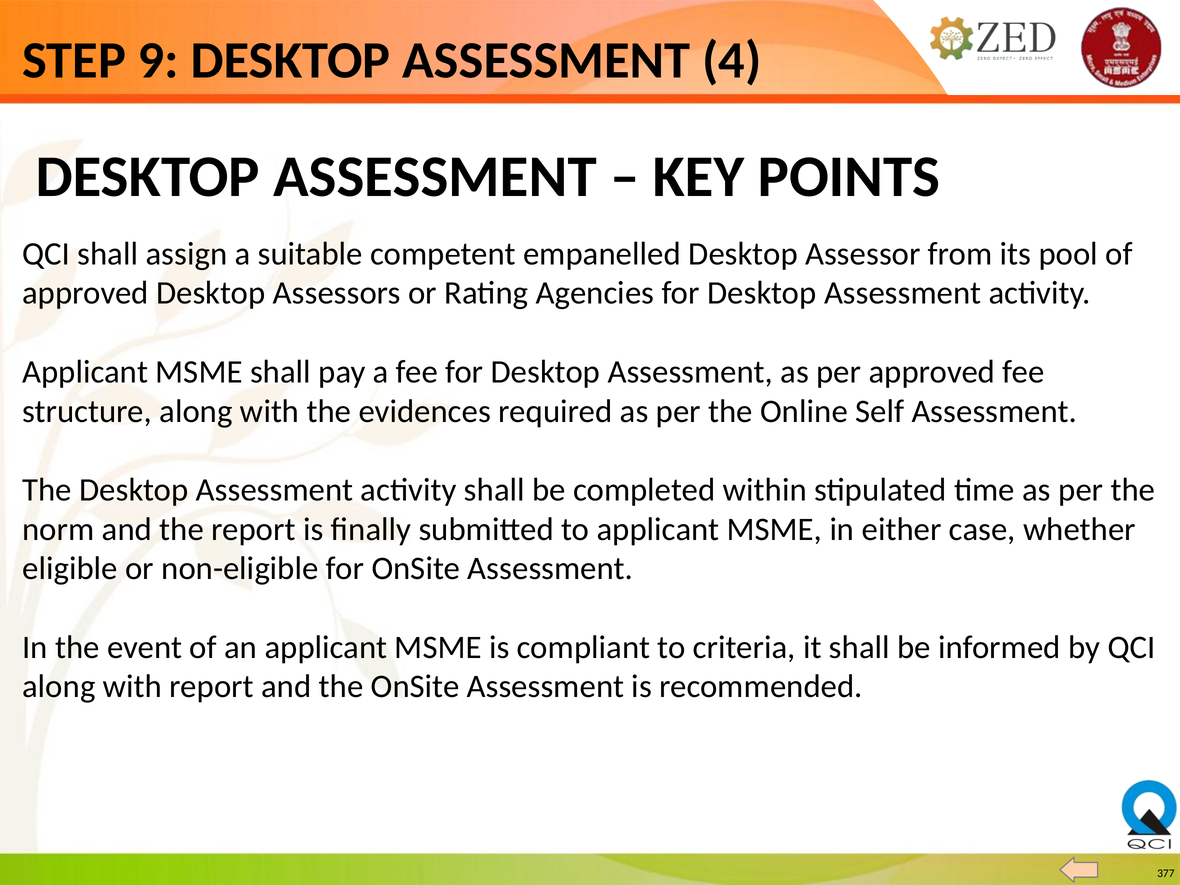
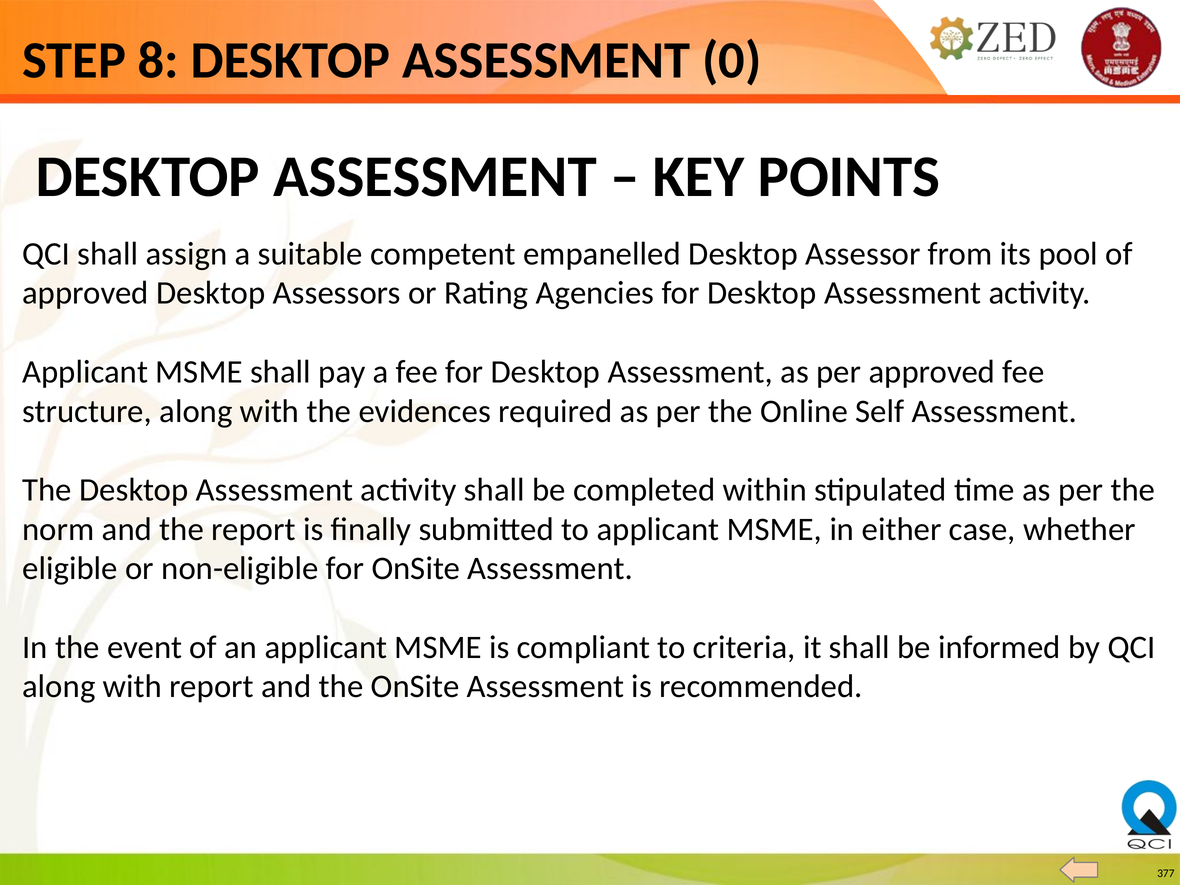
9: 9 -> 8 (158, 60)
4: 4 -> 0 (732, 60)
